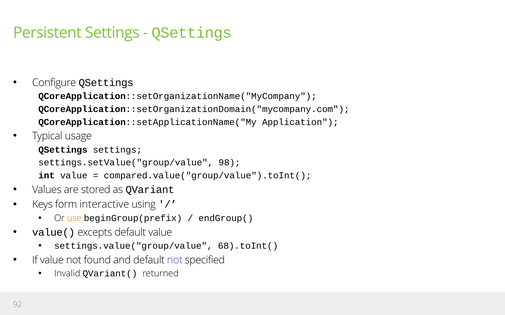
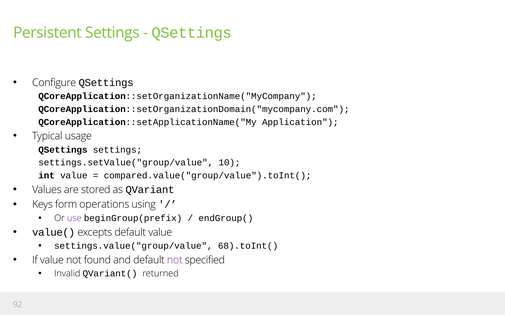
98: 98 -> 10 (229, 163)
interactive: interactive -> operations (104, 205)
use colour: orange -> purple (74, 219)
